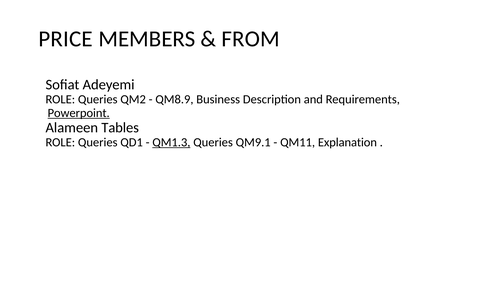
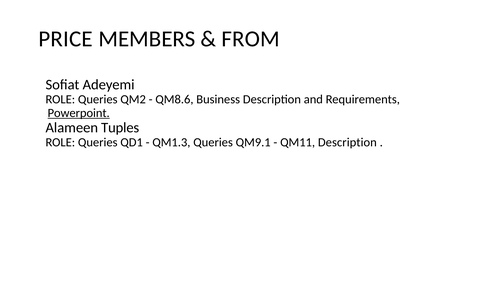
QM8.9: QM8.9 -> QM8.6 (174, 99)
Tables: Tables -> Tuples (120, 127)
QM1.3 underline: present -> none (171, 142)
QM11 Explanation: Explanation -> Description (347, 142)
